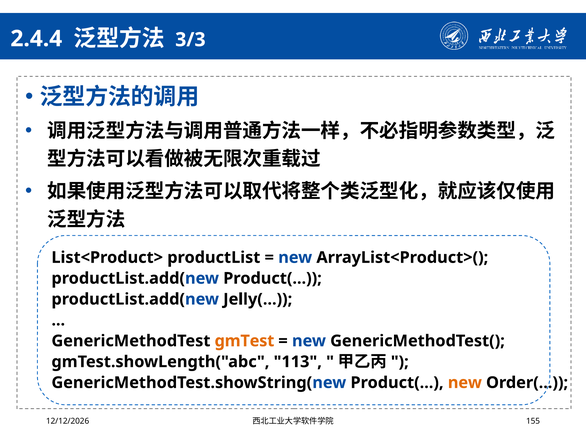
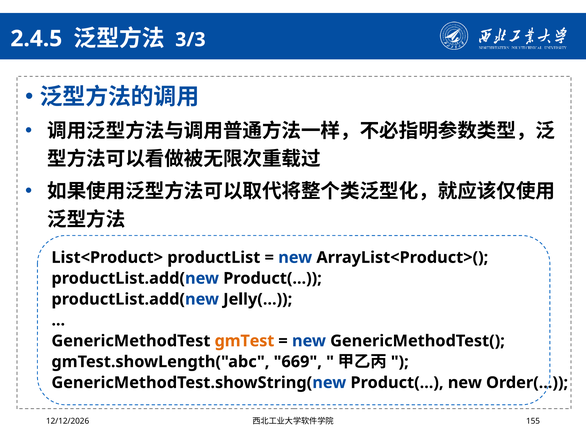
2.4.4: 2.4.4 -> 2.4.5 (36, 39)
113: 113 -> 669 (298, 361)
new colour: orange -> black (465, 382)
